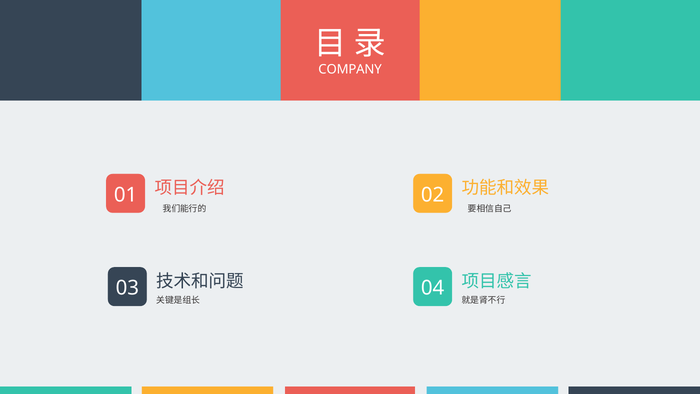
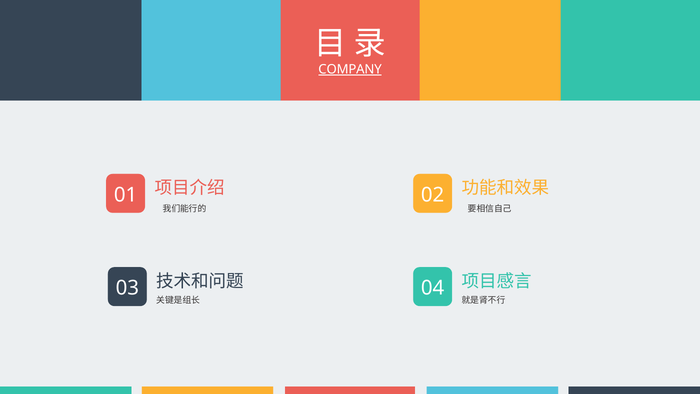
COMPANY underline: none -> present (350, 69)
